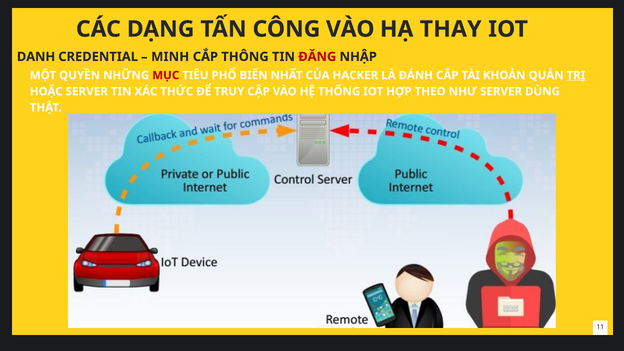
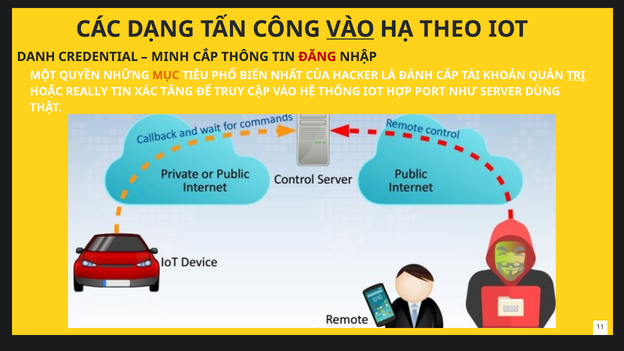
VÀO underline: none -> present (350, 29)
THAY: THAY -> THEO (451, 29)
MỤC colour: red -> orange (166, 75)
HOẶC SERVER: SERVER -> REALLY (87, 91)
THỨC: THỨC -> TĂNG (177, 91)
THEO: THEO -> PORT (430, 91)
